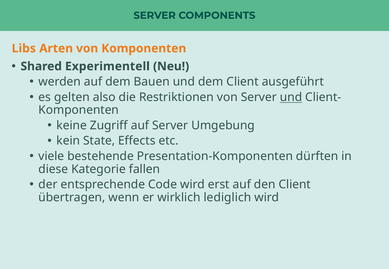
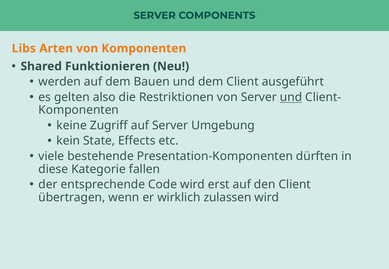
Experimentell: Experimentell -> Funktionieren (107, 66)
lediglich: lediglich -> zulassen (227, 198)
